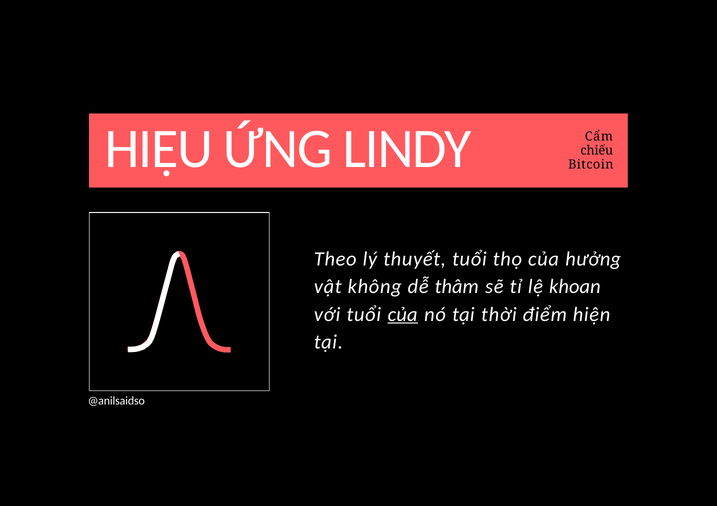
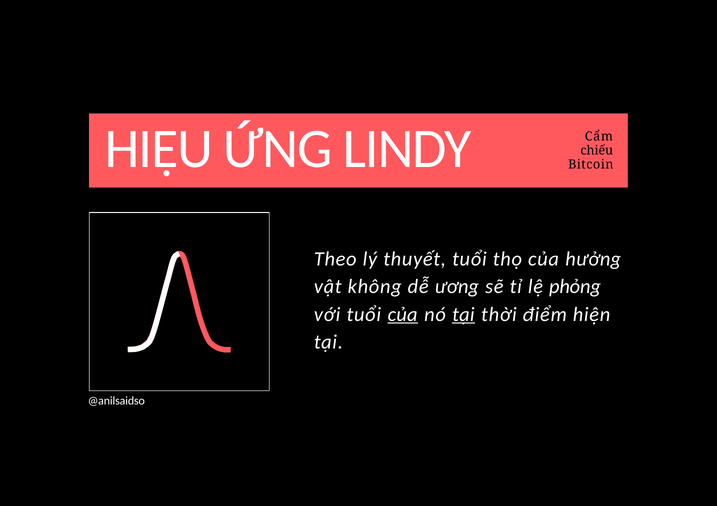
thâm: thâm -> ương (457, 287)
khoan: khoan -> phỏng (575, 287)
tại underline: none -> present (463, 315)
